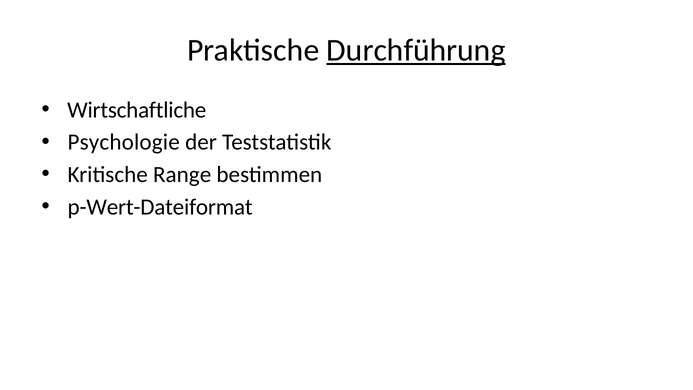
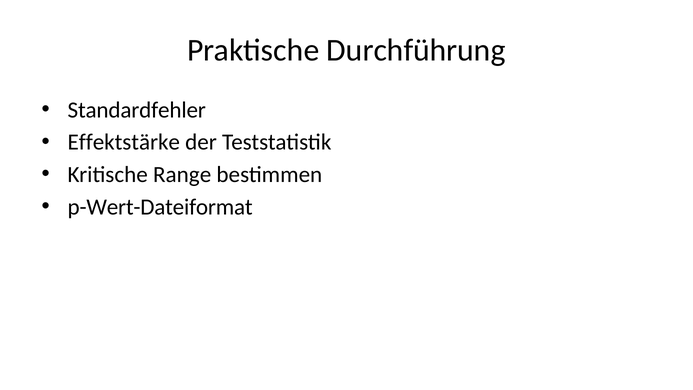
Durchführung underline: present -> none (416, 50)
Wirtschaftliche: Wirtschaftliche -> Standardfehler (137, 110)
Psychologie: Psychologie -> Effektstärke (124, 142)
